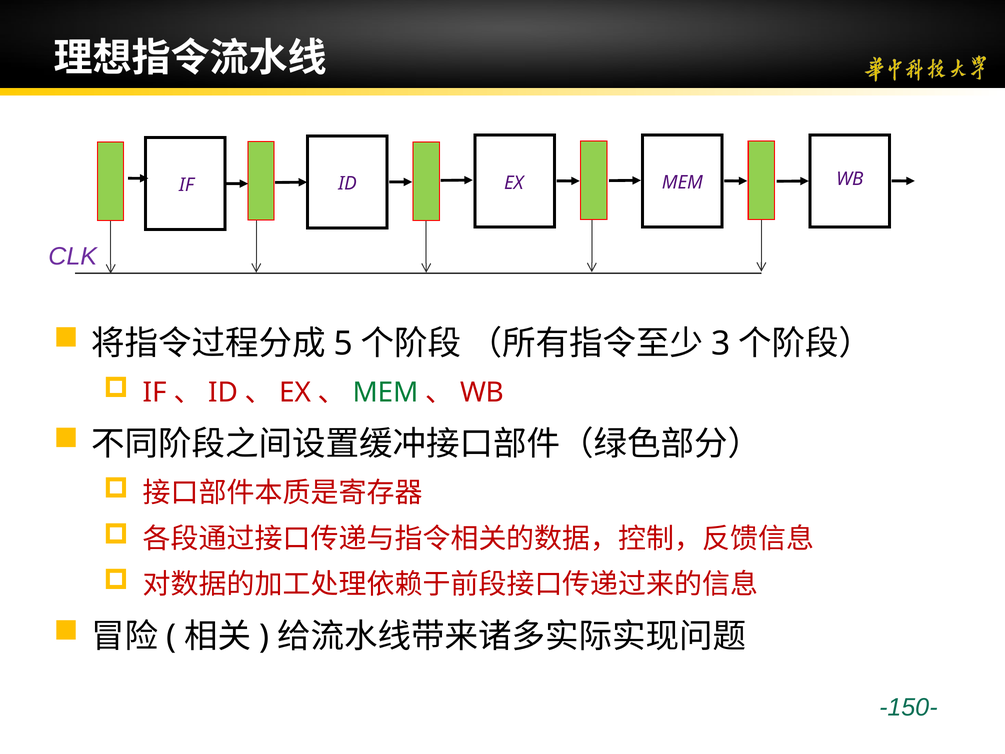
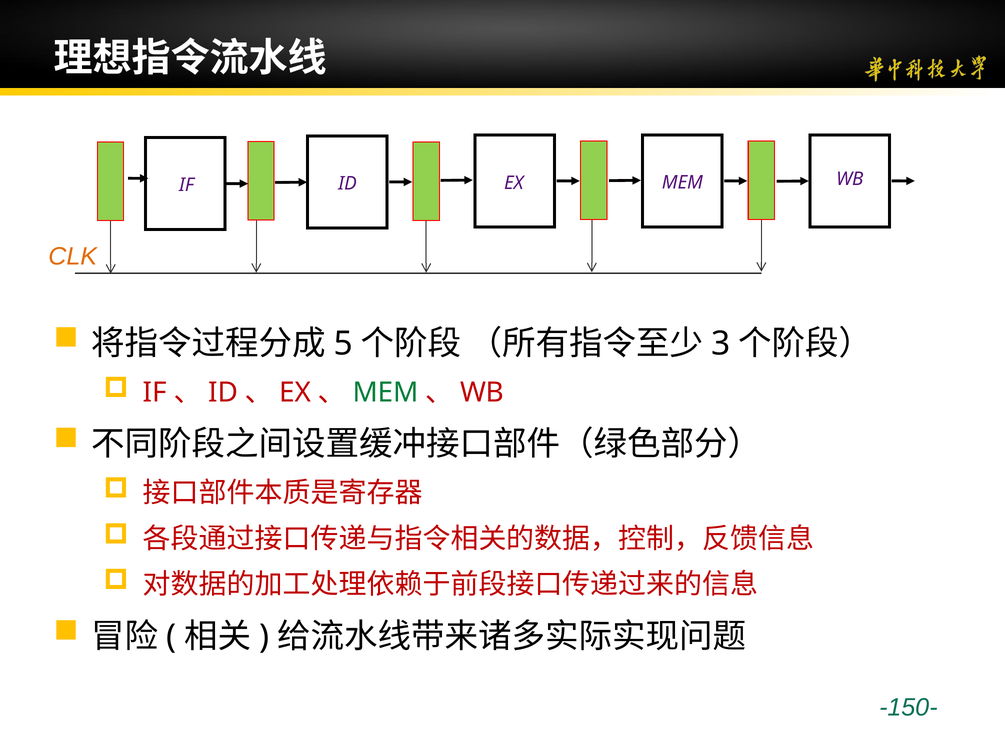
CLK colour: purple -> orange (73, 256)
